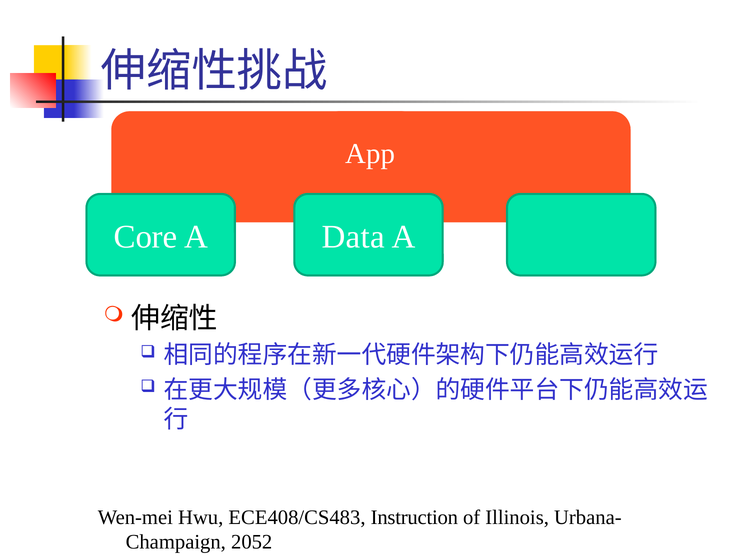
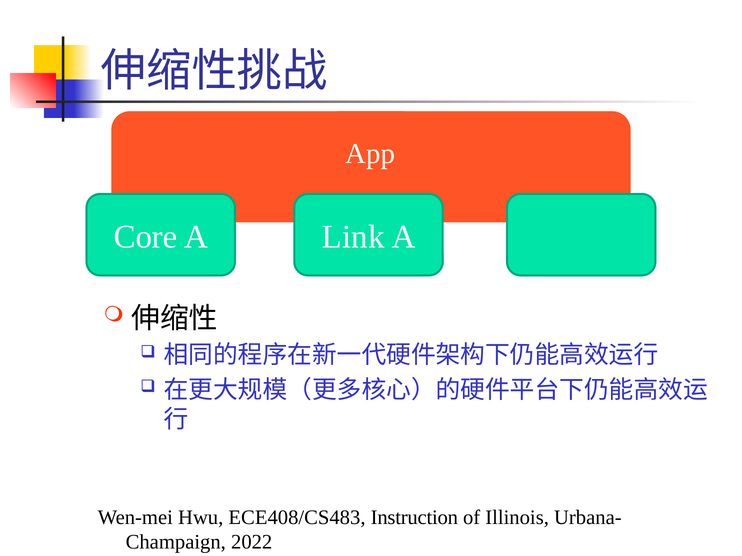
Data: Data -> Link (353, 237)
2052: 2052 -> 2022 (252, 543)
